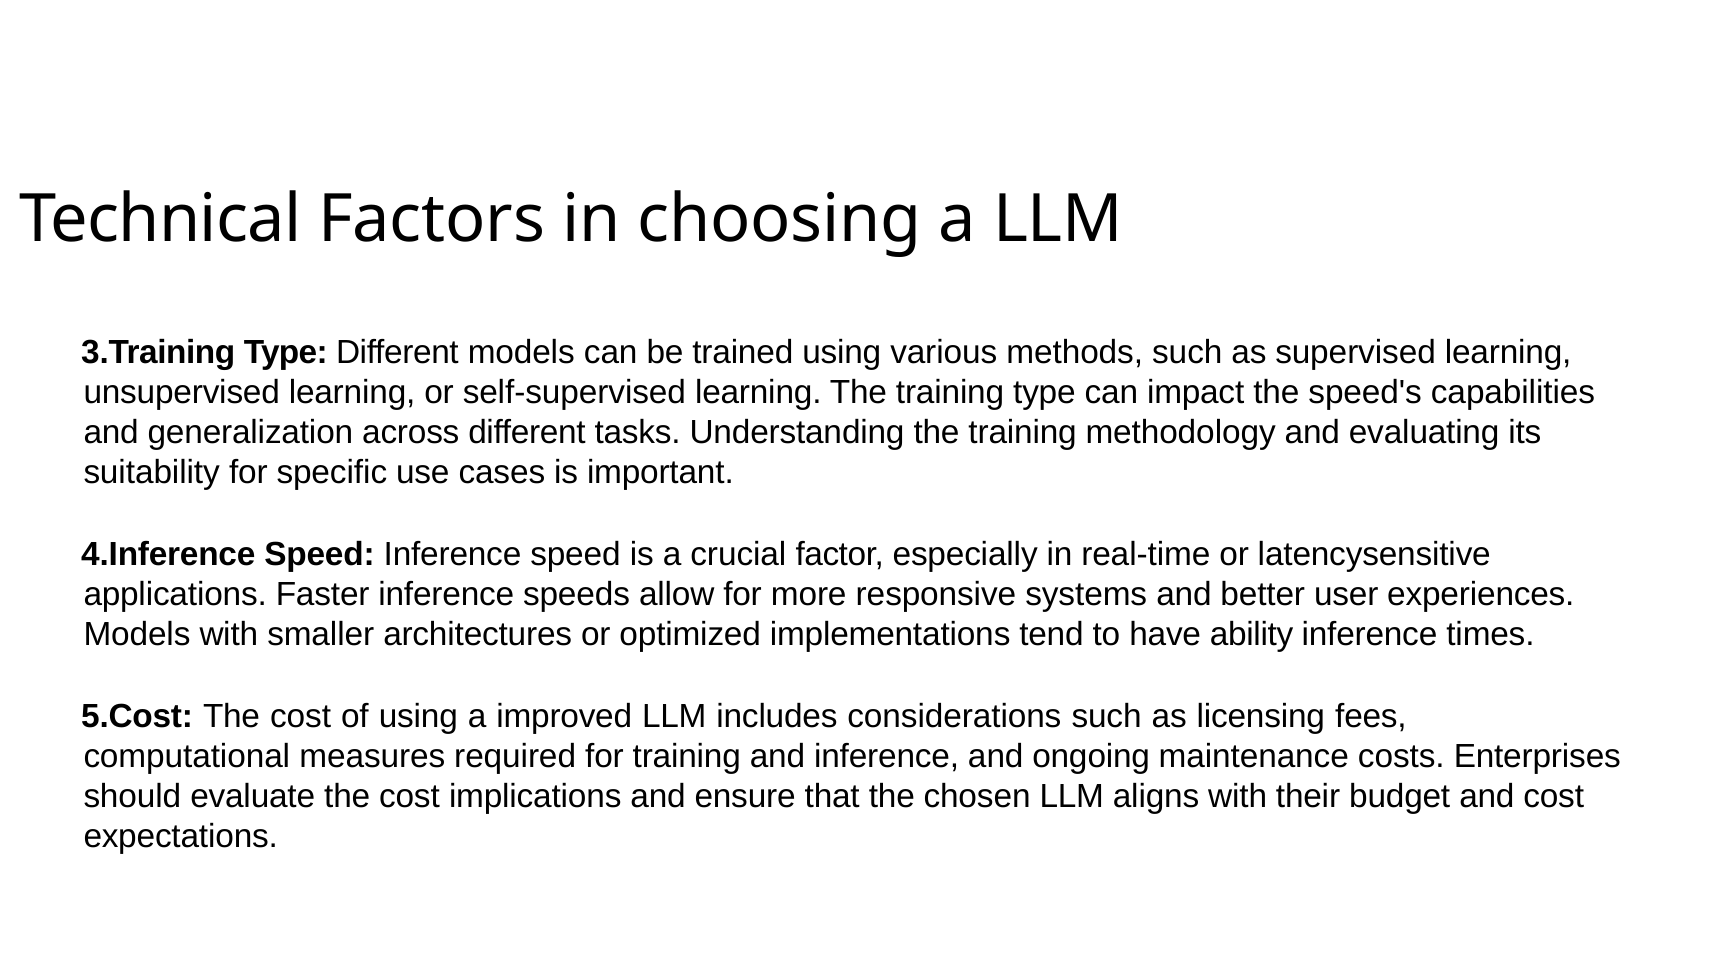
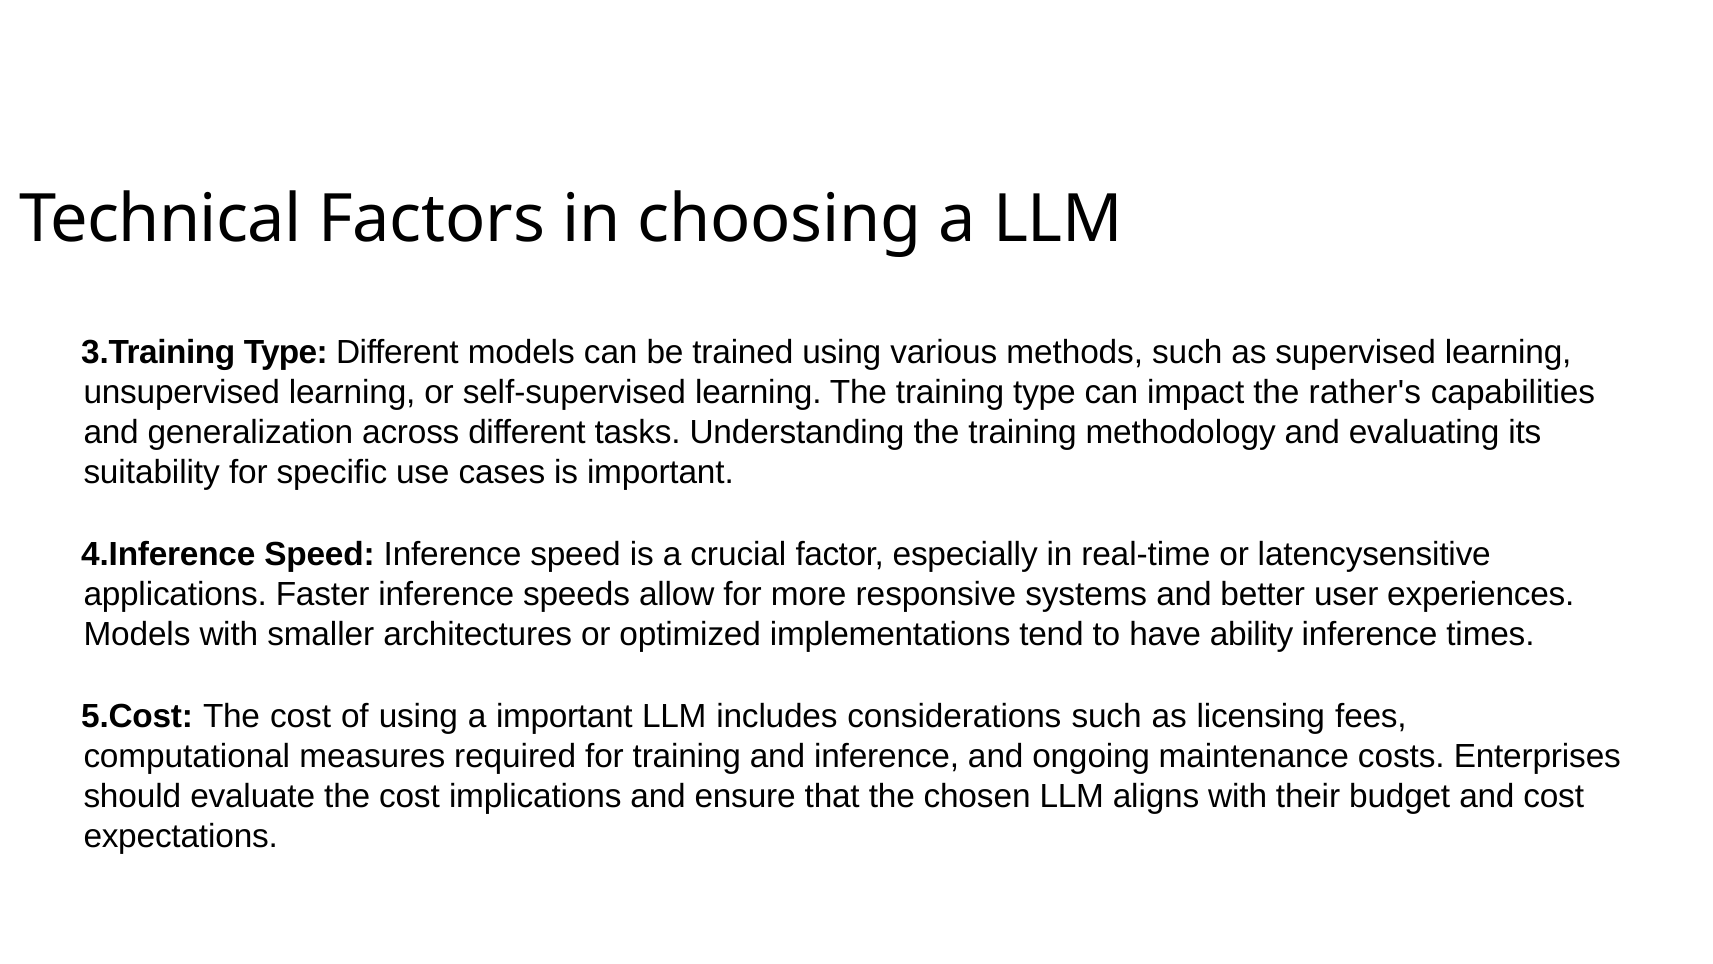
speed's: speed's -> rather's (1365, 393)
a improved: improved -> important (564, 716)
